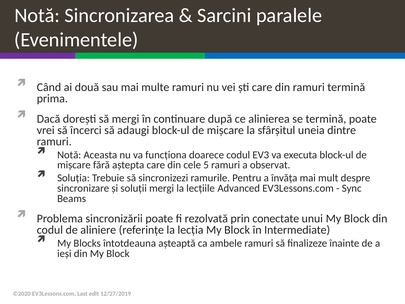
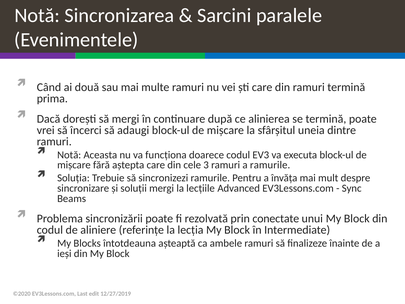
5: 5 -> 3 (206, 165)
a observat: observat -> ramurile (270, 165)
